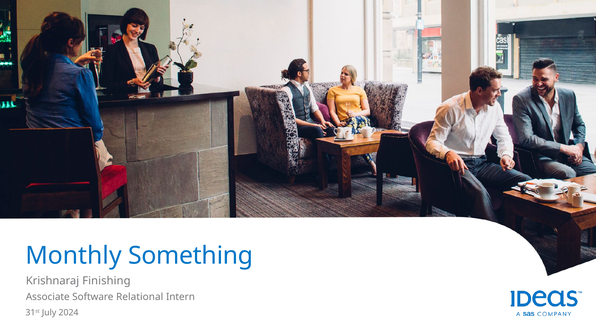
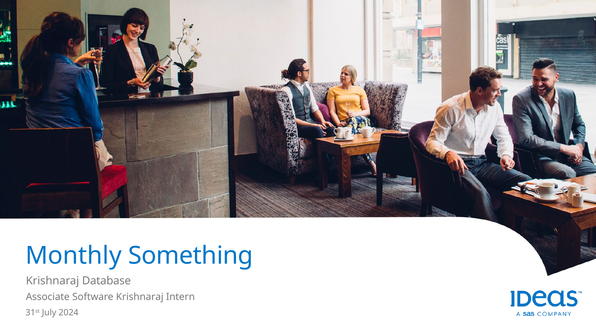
Finishing: Finishing -> Database (107, 281)
Software Relational: Relational -> Krishnaraj (140, 297)
